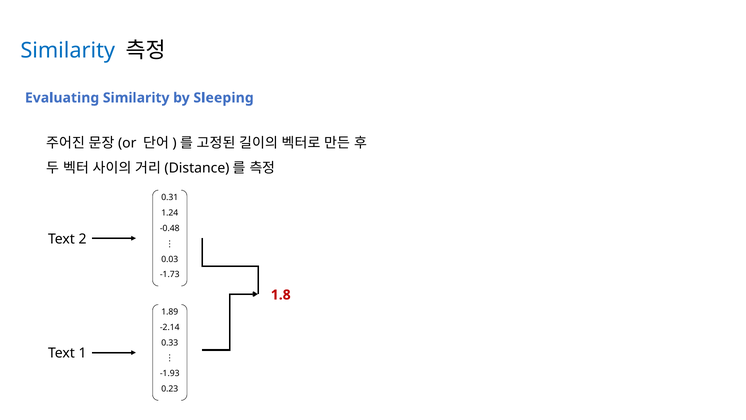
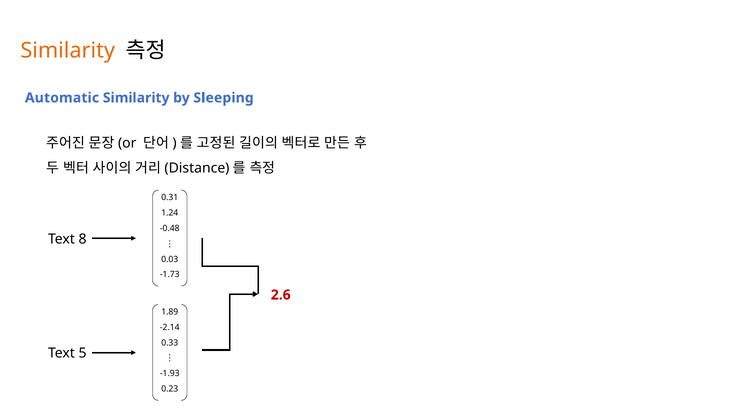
Similarity colour: blue -> orange (68, 51)
Evaluating: Evaluating -> Automatic (62, 98)
2: 2 -> 8 (83, 239)
1.8: 1.8 -> 2.6 (281, 295)
1: 1 -> 5 (83, 353)
